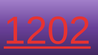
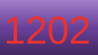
1202 underline: present -> none (47, 31)
